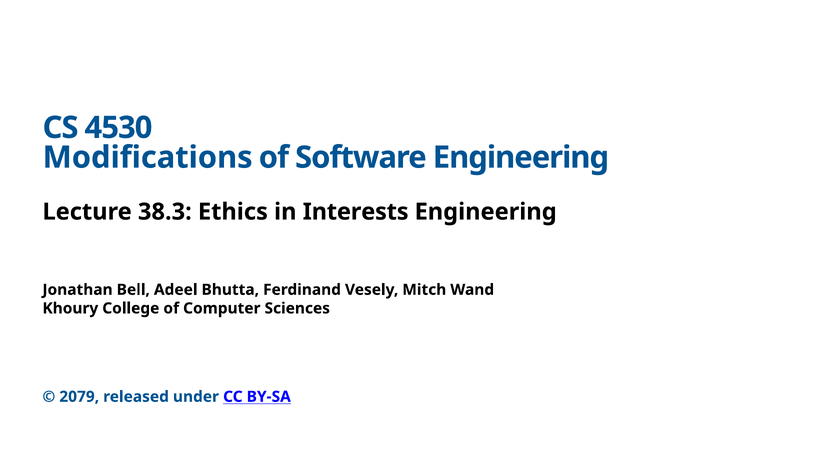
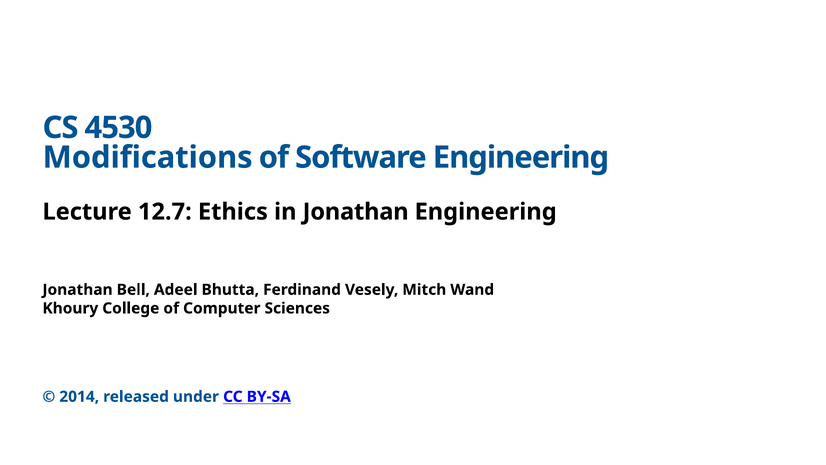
38.3: 38.3 -> 12.7 (165, 212)
in Interests: Interests -> Jonathan (356, 212)
2079: 2079 -> 2014 (79, 396)
